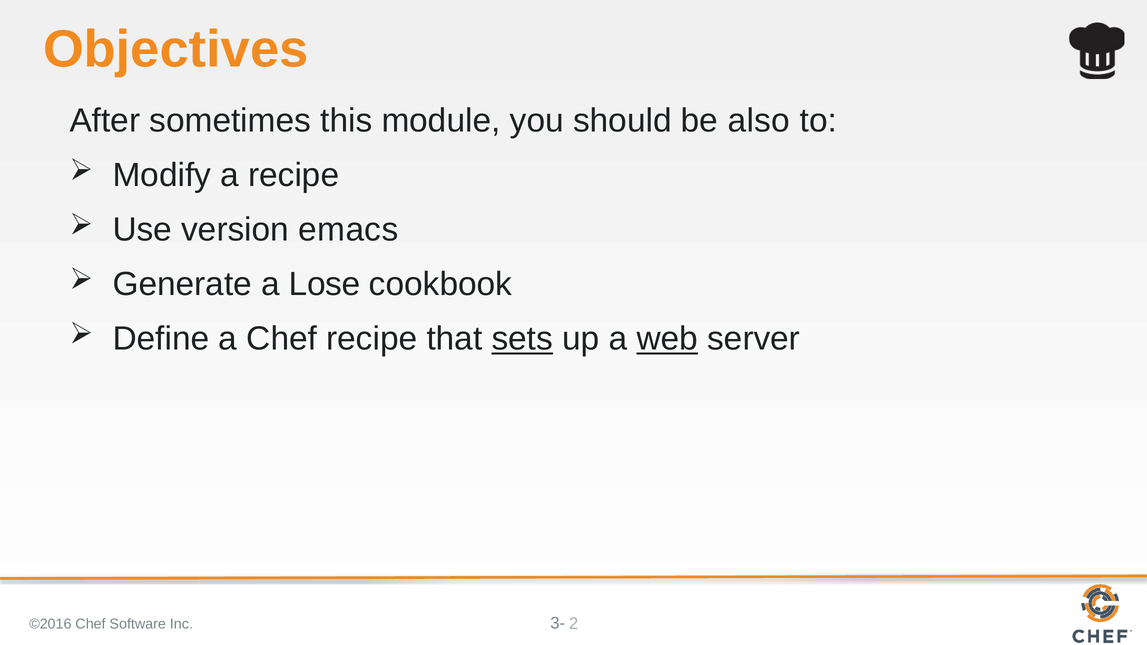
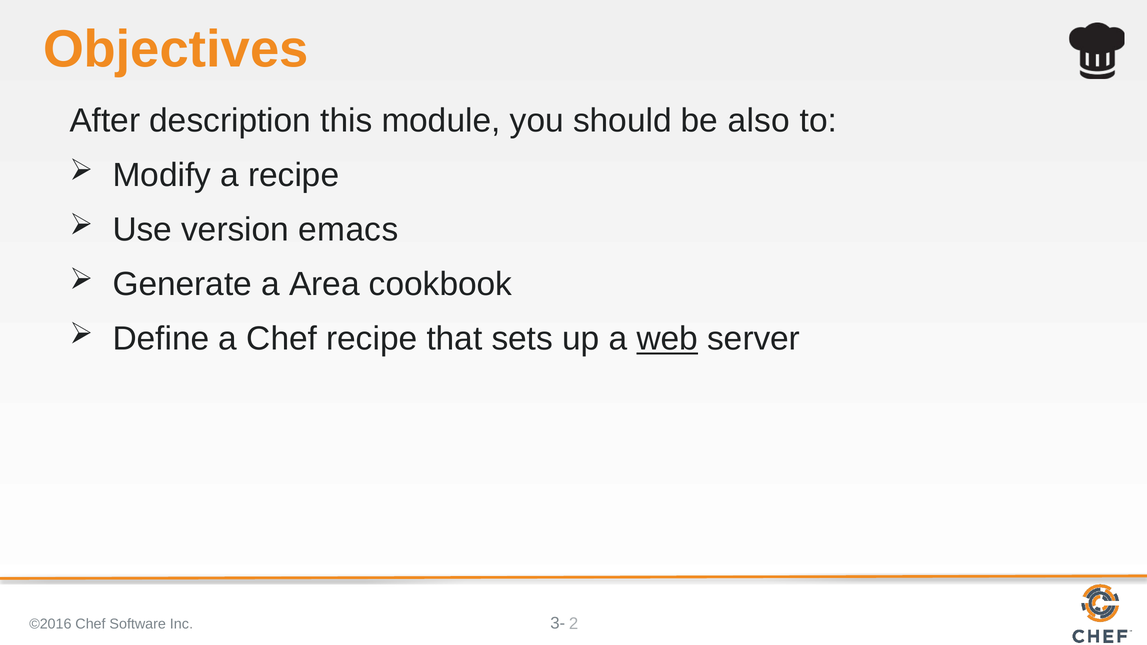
sometimes: sometimes -> description (230, 121)
Lose: Lose -> Area (324, 284)
sets underline: present -> none (522, 339)
